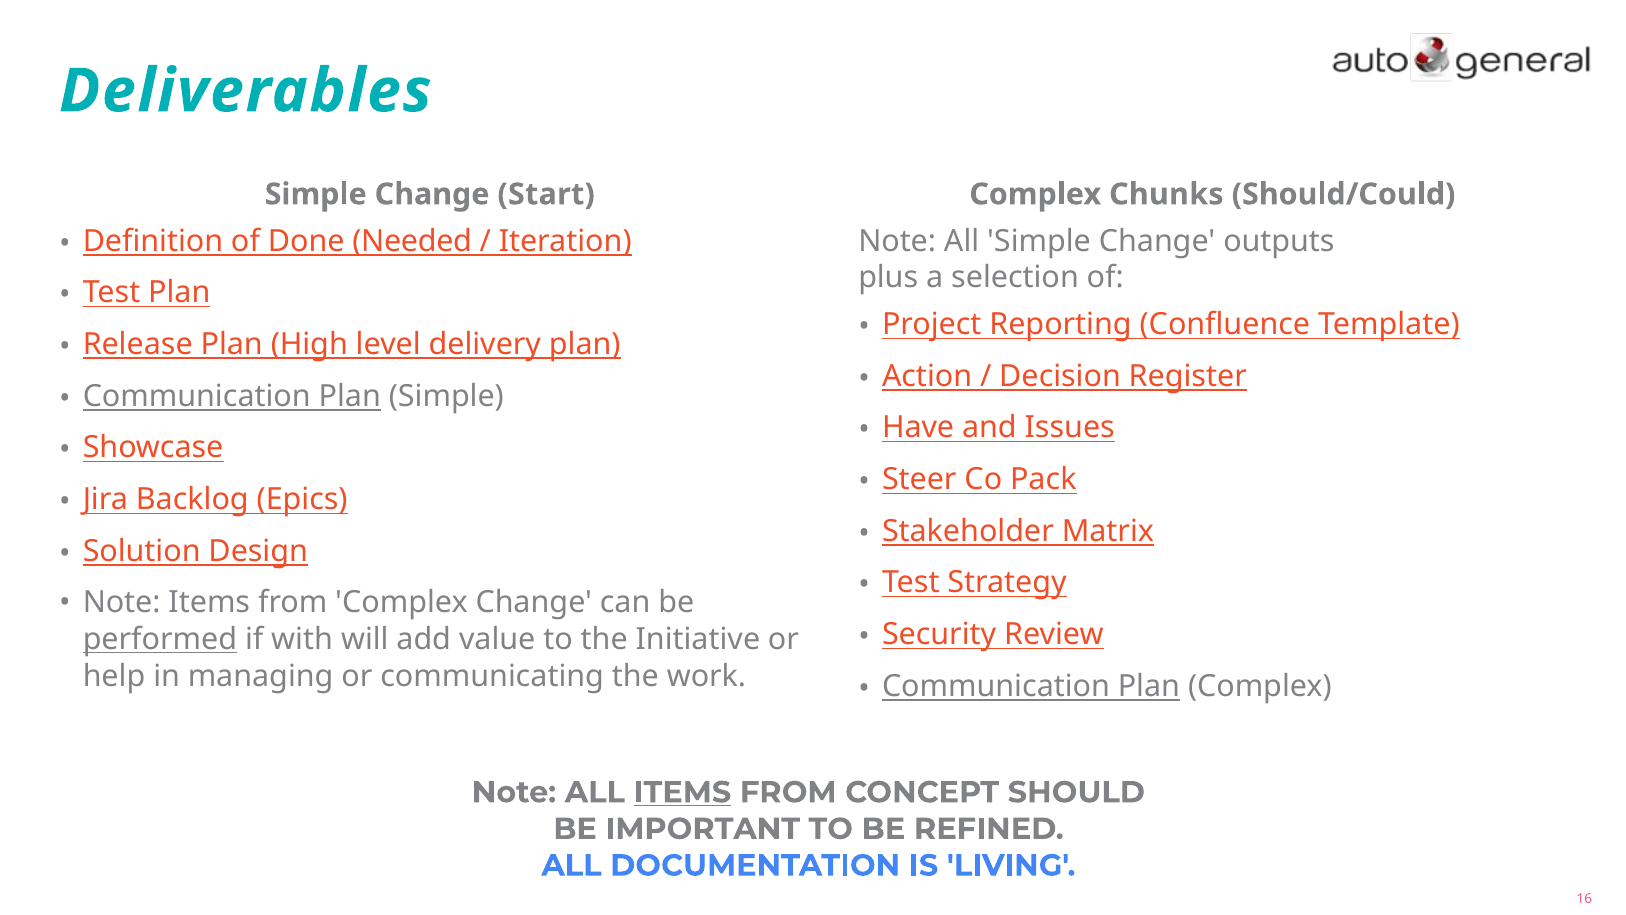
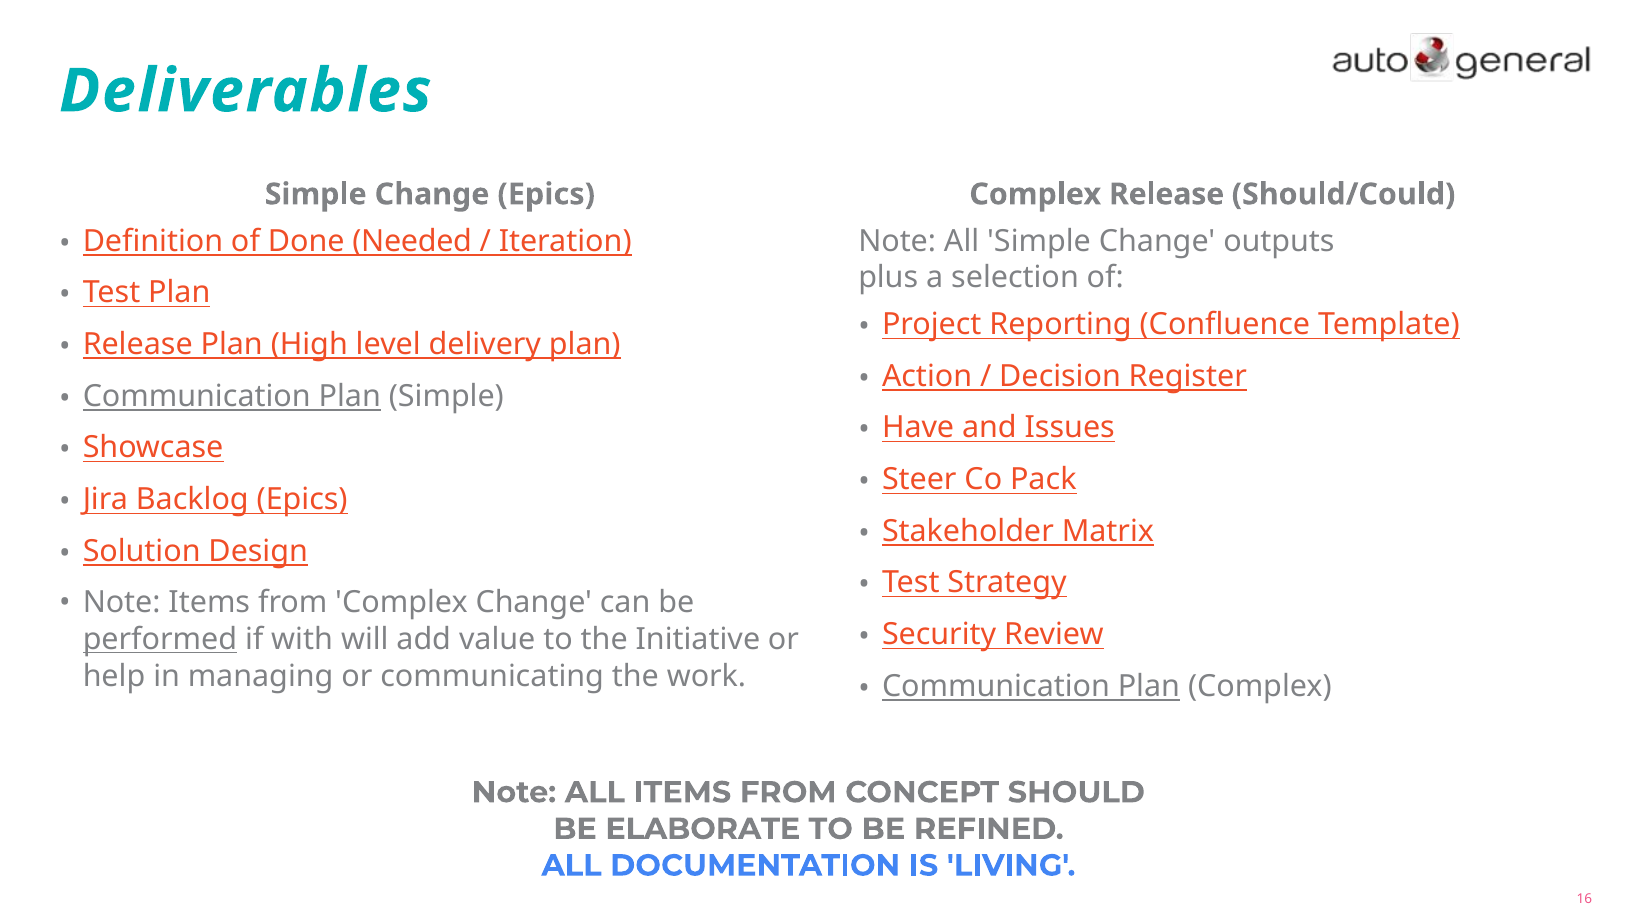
Change Start: Start -> Epics (546, 194)
Complex Chunks: Chunks -> Release (1167, 194)
ITEMS underline: present -> none (682, 792)
IMPORTANT: IMPORTANT -> ELABORATE (703, 829)
